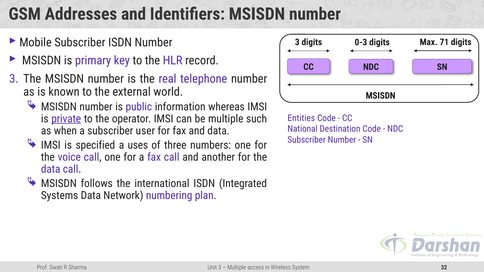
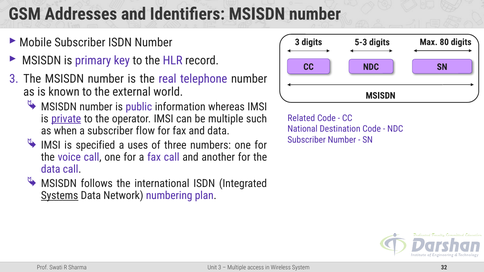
0-3: 0-3 -> 5-3 (361, 42)
71: 71 -> 80 (444, 42)
Entities: Entities -> Related (301, 118)
user: user -> flow (145, 131)
Systems underline: none -> present (60, 196)
